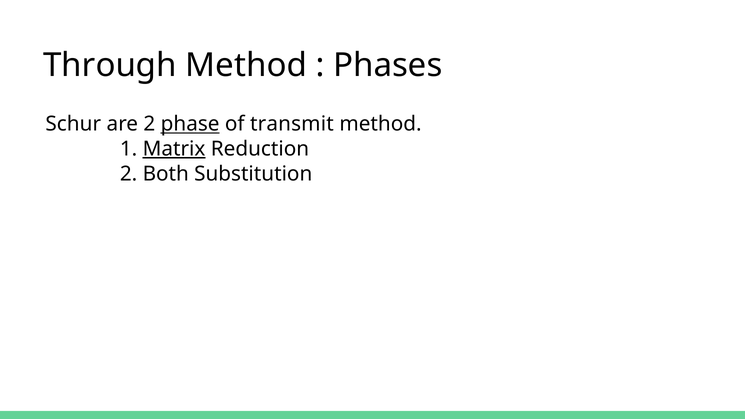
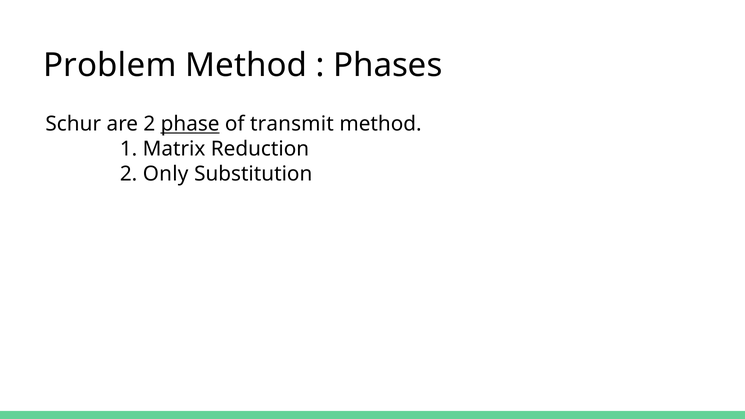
Through: Through -> Problem (110, 65)
Matrix underline: present -> none (174, 149)
Both: Both -> Only (166, 174)
